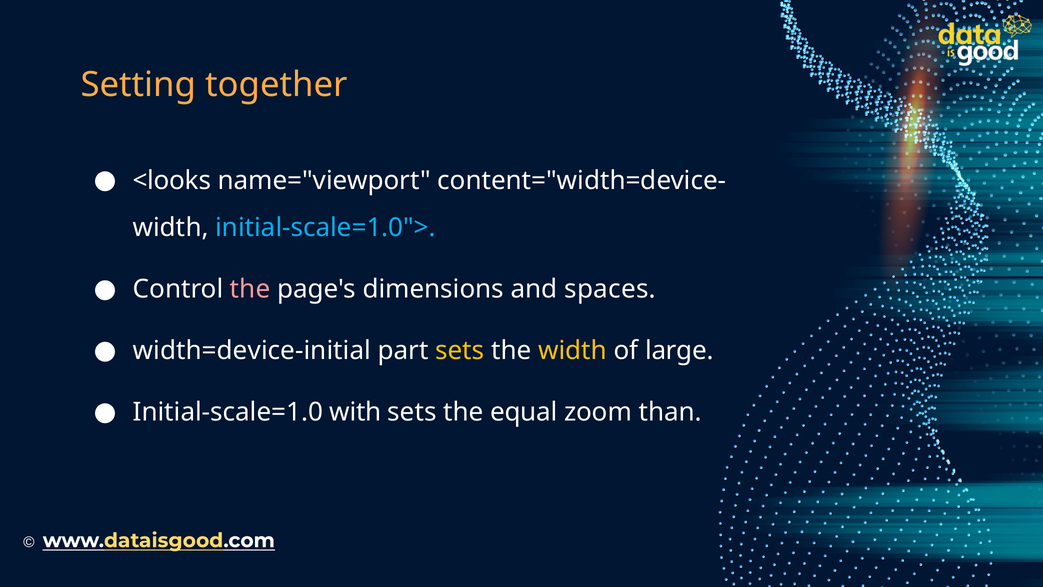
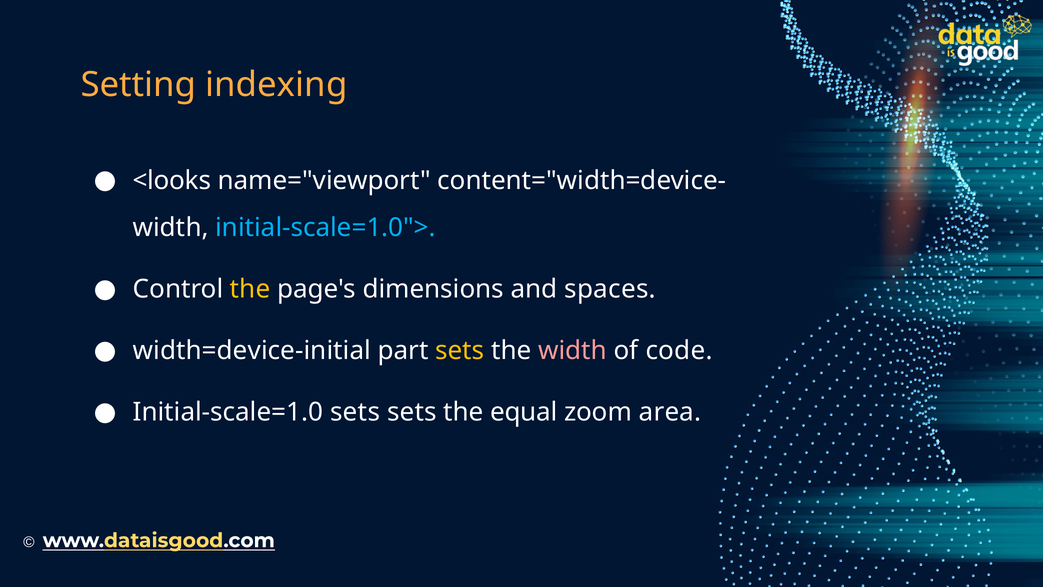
together: together -> indexing (276, 84)
the colour: pink -> yellow (250, 289)
width colour: yellow -> pink (573, 350)
large: large -> code (679, 350)
Initial-scale=1.0 with: with -> sets (355, 412)
than: than -> area (670, 412)
